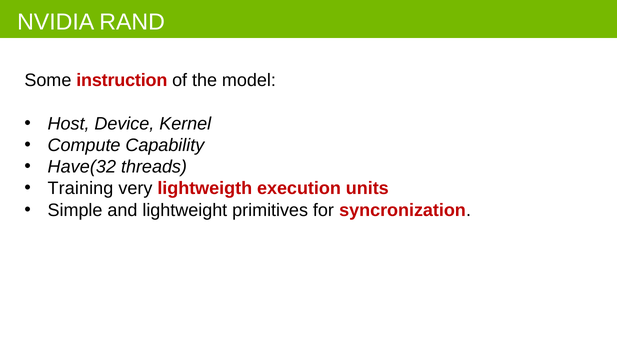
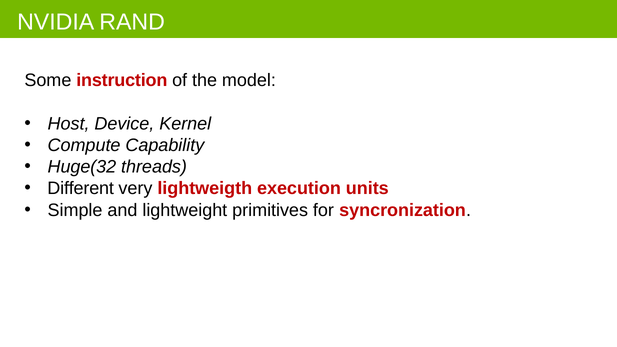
Have(32: Have(32 -> Huge(32 (82, 167)
Training: Training -> Different (81, 189)
